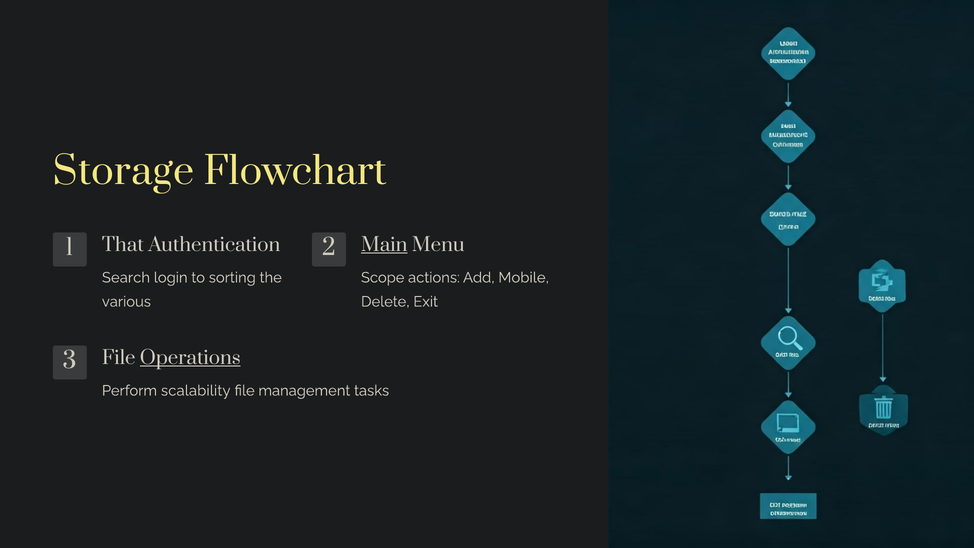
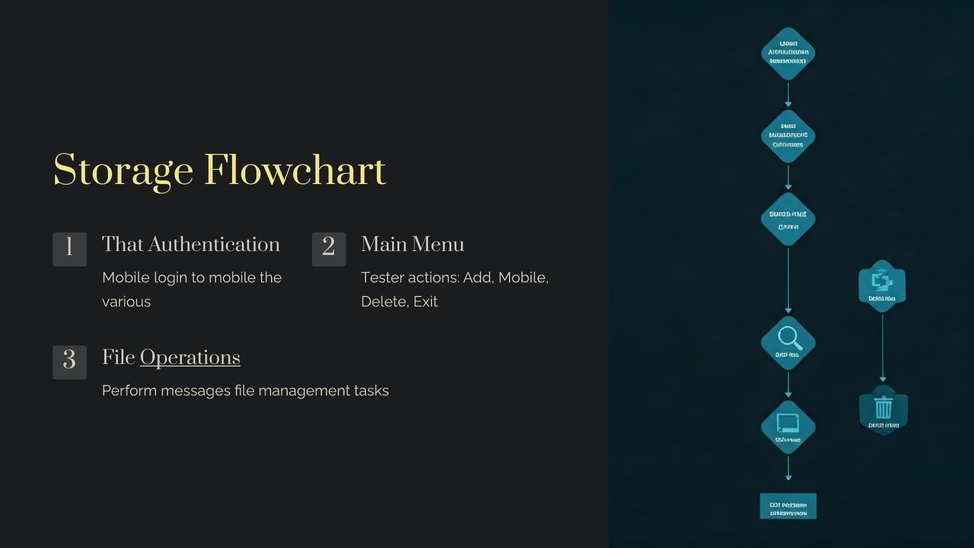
Main underline: present -> none (384, 245)
Search: Search -> Mobile (126, 278)
to sorting: sorting -> mobile (232, 278)
Scope: Scope -> Tester (383, 278)
scalability: scalability -> messages (196, 391)
